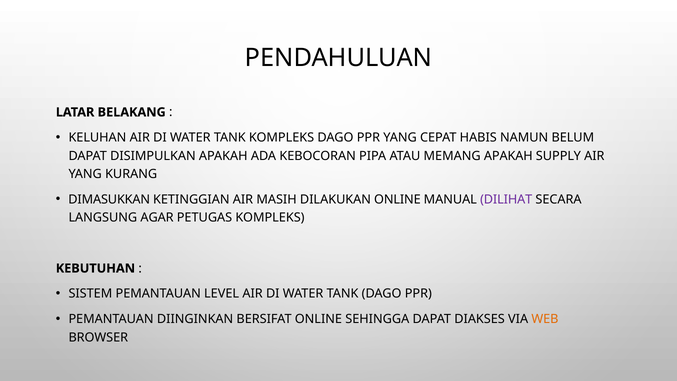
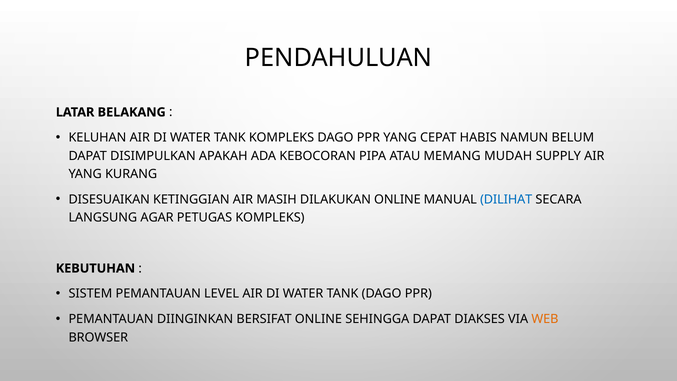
MEMANG APAKAH: APAKAH -> MUDAH (508, 156)
DIMASUKKAN: DIMASUKKAN -> DISESUAIKAN (109, 199)
DILIHAT colour: purple -> blue (506, 199)
